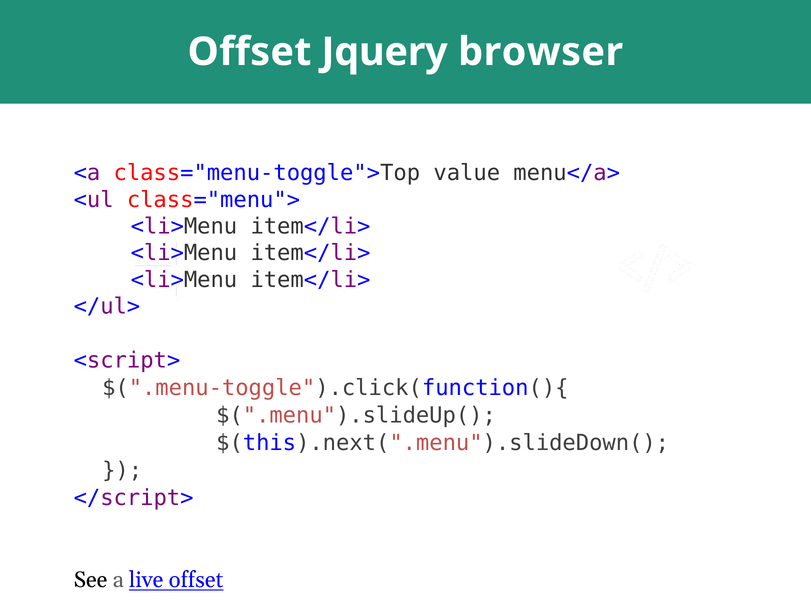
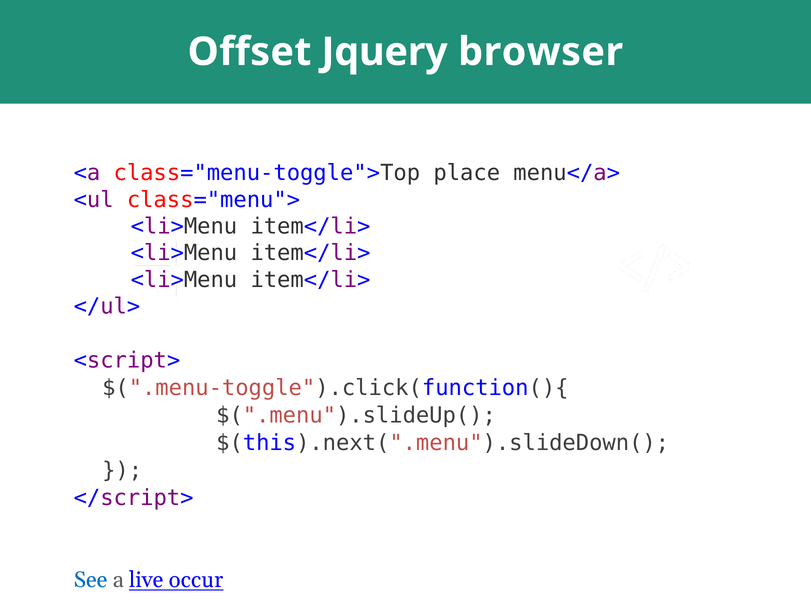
value: value -> place (467, 173)
See colour: black -> blue (91, 579)
live offset: offset -> occur (196, 579)
